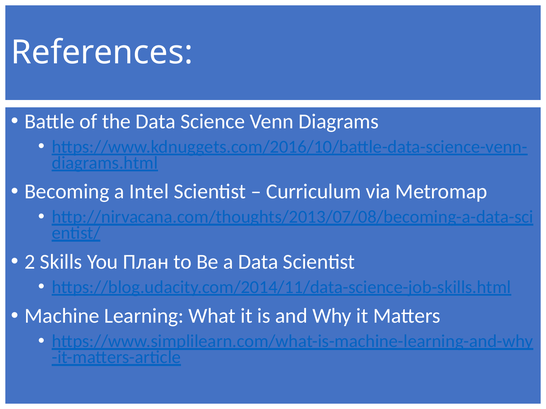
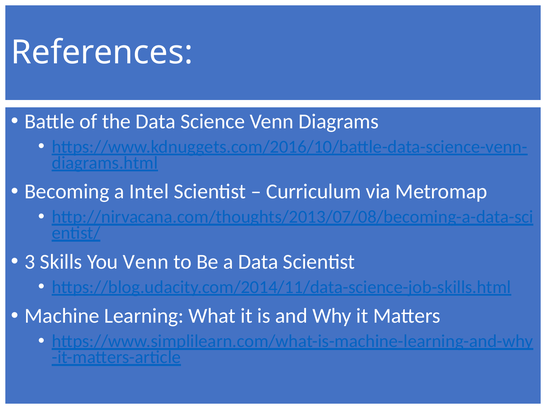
2: 2 -> 3 (30, 262)
You План: План -> Venn (146, 262)
